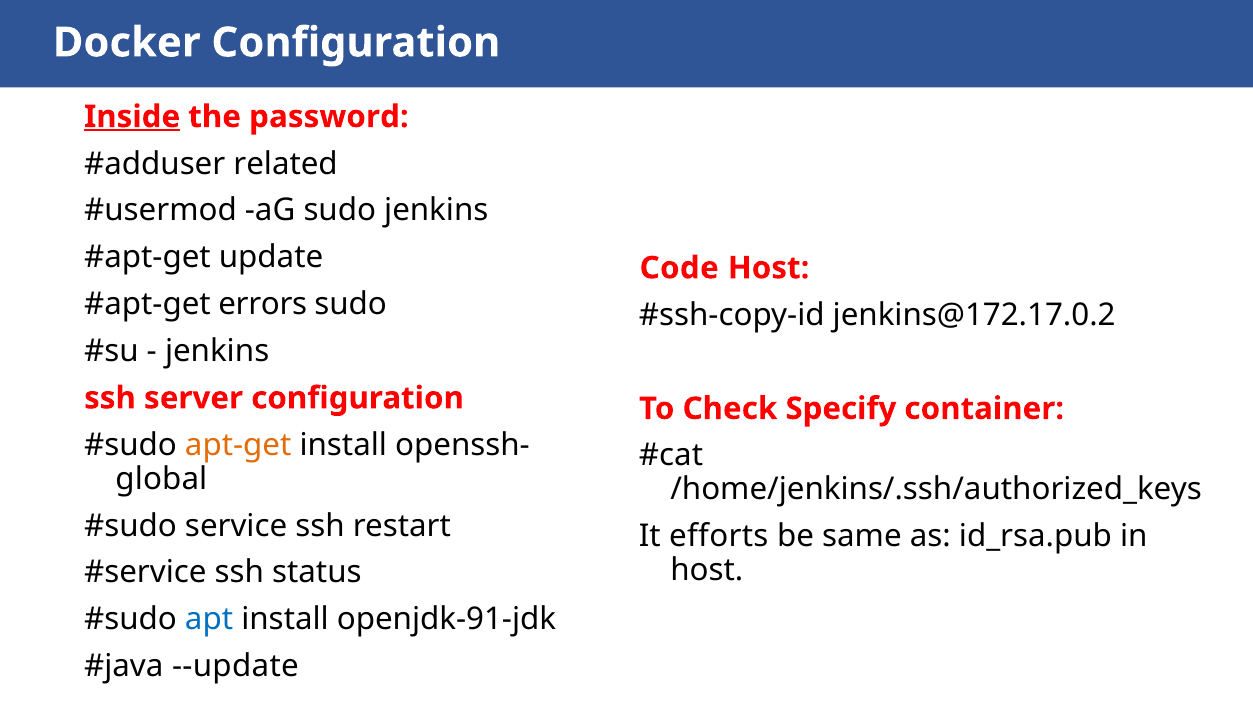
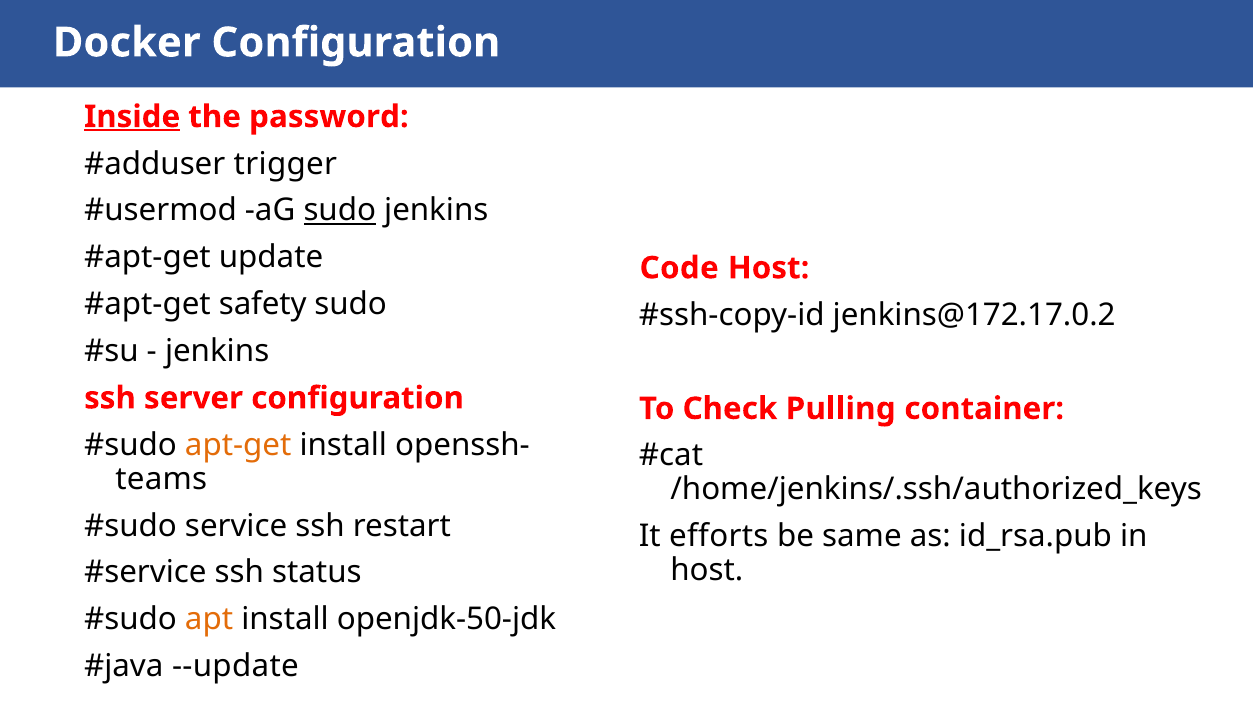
related: related -> trigger (285, 164)
sudo underline: none -> present (340, 210)
errors: errors -> safety (263, 304)
Specify: Specify -> Pulling (841, 409)
global: global -> teams (161, 479)
apt colour: blue -> orange (209, 619)
openjdk-91-jdk: openjdk-91-jdk -> openjdk-50-jdk (446, 619)
